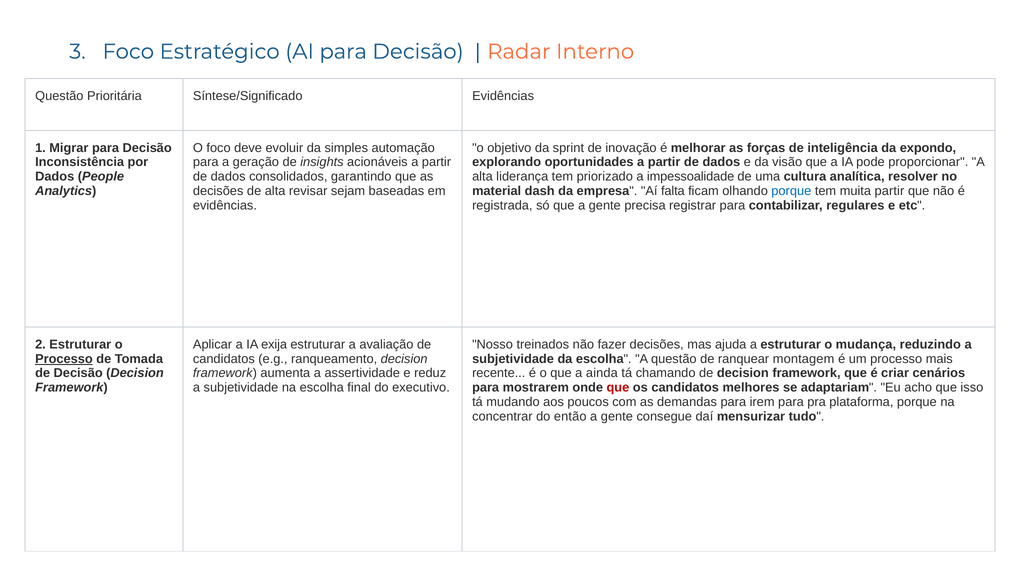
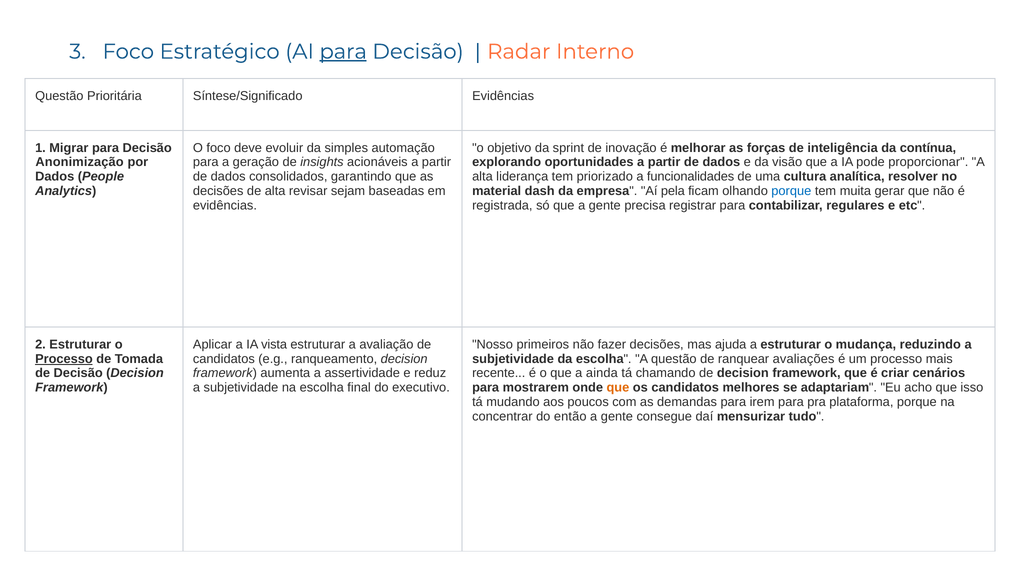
para underline: none -> present (343, 52)
expondo: expondo -> contínua (928, 148)
Inconsistência: Inconsistência -> Anonimização (80, 162)
impessoalidade: impessoalidade -> funcionalidades (691, 177)
falta: falta -> pela (673, 191)
muita partir: partir -> gerar (890, 191)
exija: exija -> vista (274, 345)
treinados: treinados -> primeiros (543, 345)
montagem: montagem -> avaliações (804, 359)
que colour: red -> orange (618, 388)
